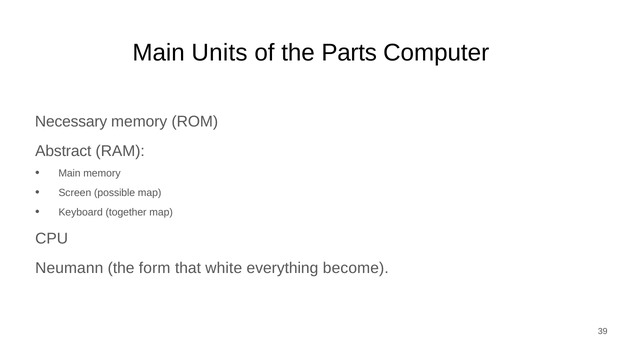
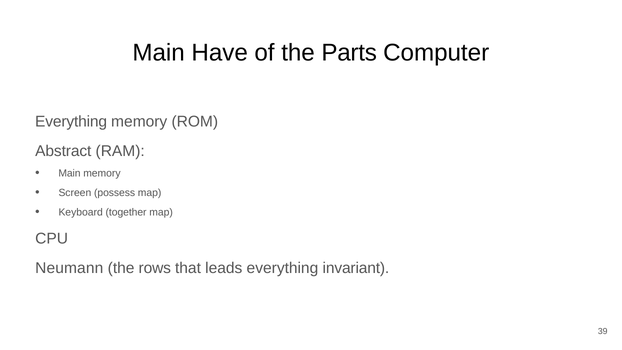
Units: Units -> Have (220, 53)
Necessary: Necessary -> Everything (71, 122)
possible: possible -> possess (115, 193)
form: form -> rows (155, 268)
white: white -> leads (224, 268)
become: become -> invariant (356, 268)
